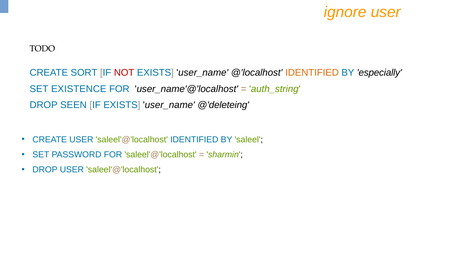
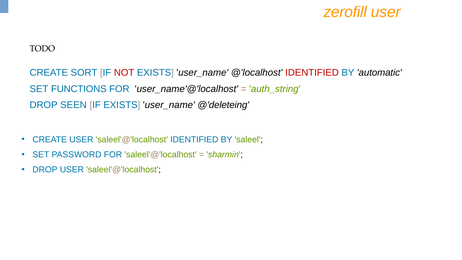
ignore: ignore -> zerofill (345, 12)
IDENTIFIED colour: orange -> red (312, 73)
especially: especially -> automatic (379, 73)
EXISTENCE: EXISTENCE -> FUNCTIONS (79, 89)
